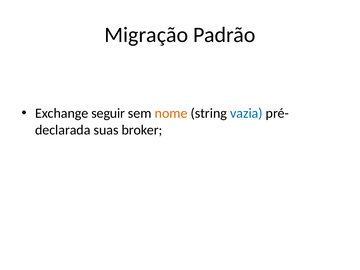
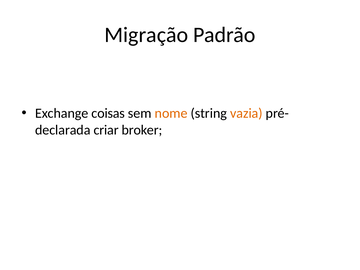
seguir: seguir -> coisas (108, 113)
vazia colour: blue -> orange (246, 113)
suas: suas -> criar (106, 130)
